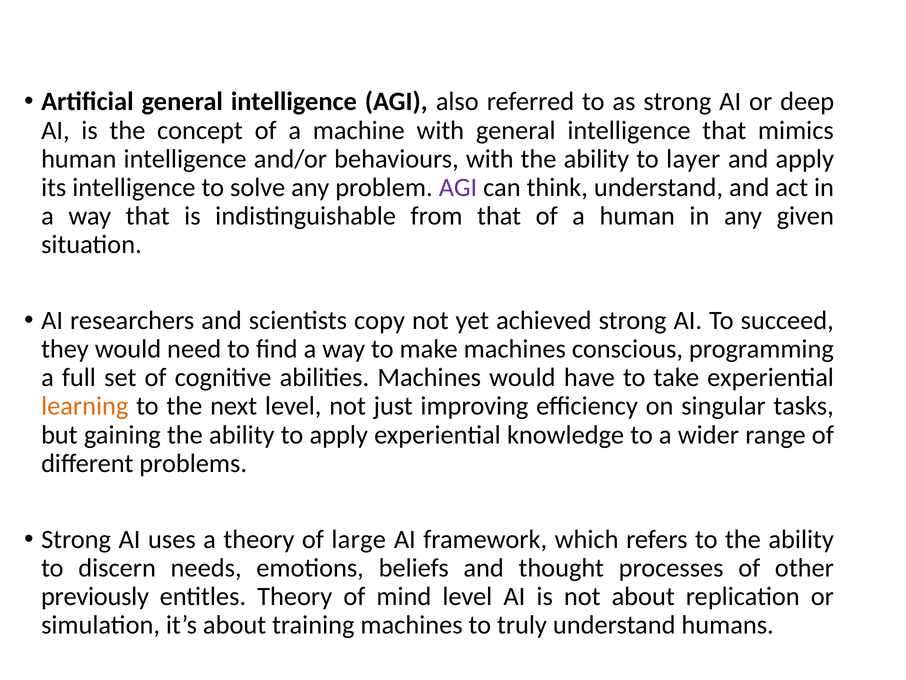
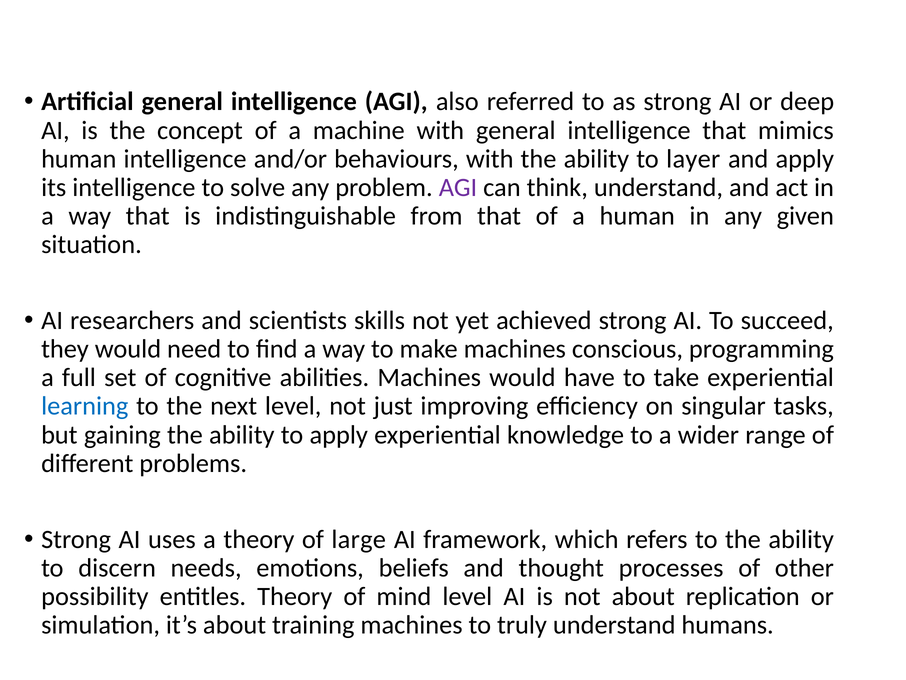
copy: copy -> skills (380, 320)
learning colour: orange -> blue (85, 406)
previously: previously -> possibility (95, 596)
